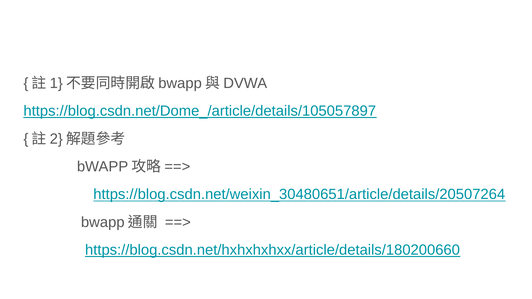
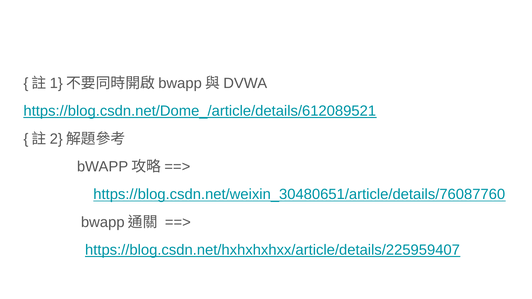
https://blog.csdn.net/Dome_/article/details/105057897: https://blog.csdn.net/Dome_/article/details/105057897 -> https://blog.csdn.net/Dome_/article/details/612089521 (200, 111)
https://blog.csdn.net/weixin_30480651/article/details/20507264: https://blog.csdn.net/weixin_30480651/article/details/20507264 -> https://blog.csdn.net/weixin_30480651/article/details/76087760 (299, 195)
https://blog.csdn.net/hxhxhxhxx/article/details/180200660: https://blog.csdn.net/hxhxhxhxx/article/details/180200660 -> https://blog.csdn.net/hxhxhxhxx/article/details/225959407 (273, 250)
